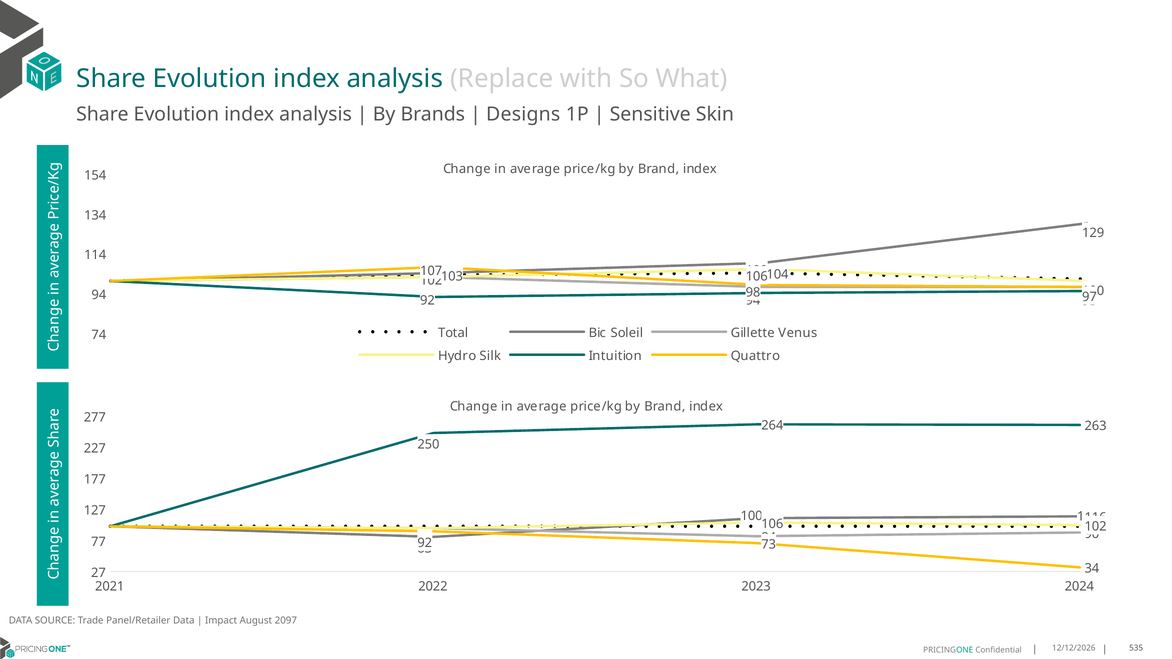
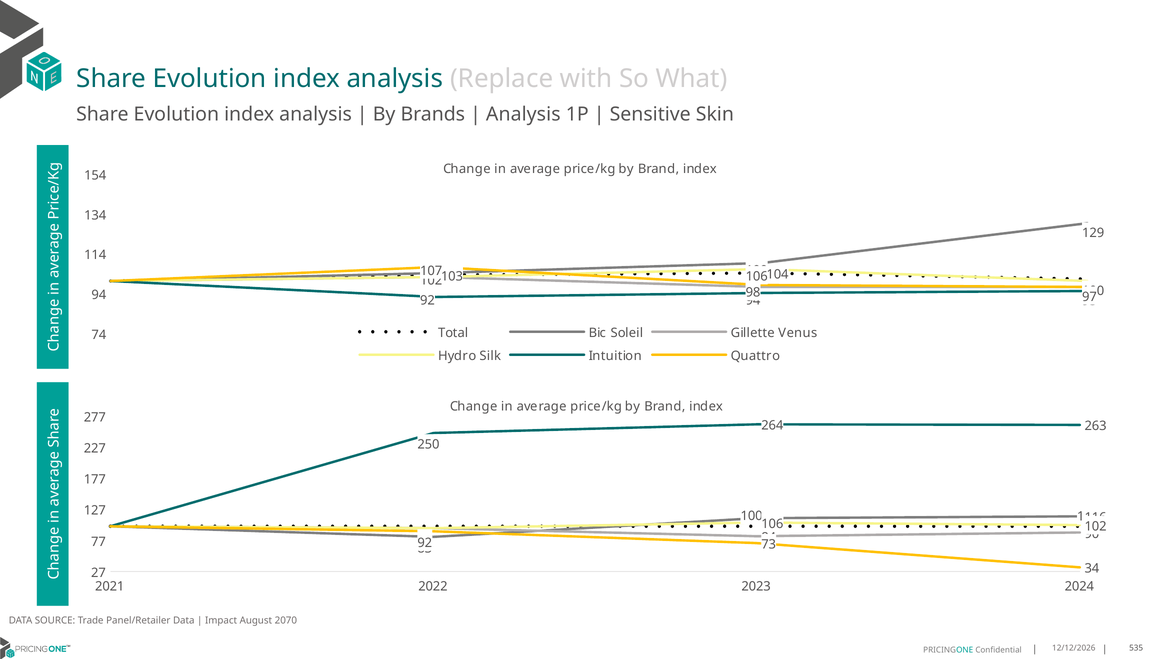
Designs: Designs -> Analysis (523, 114)
2097: 2097 -> 2070 (286, 621)
